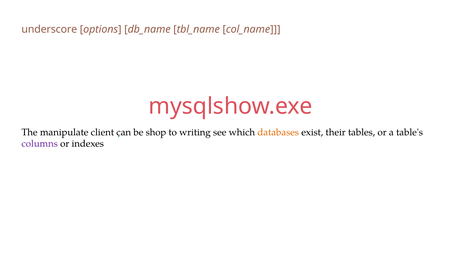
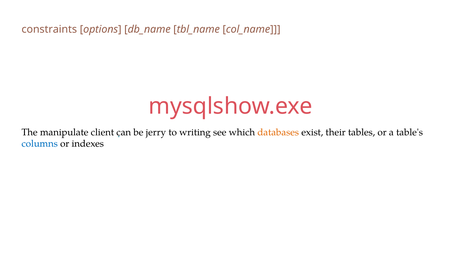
underscore: underscore -> constraints (49, 30)
shop: shop -> jerry (156, 132)
columns colour: purple -> blue (40, 144)
